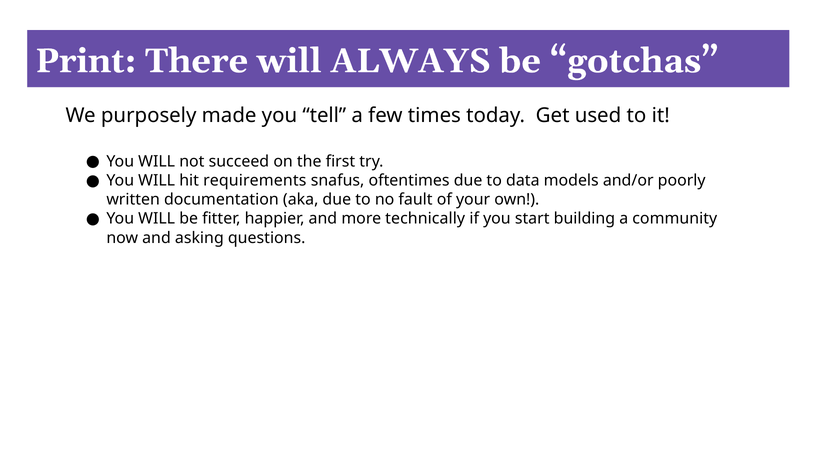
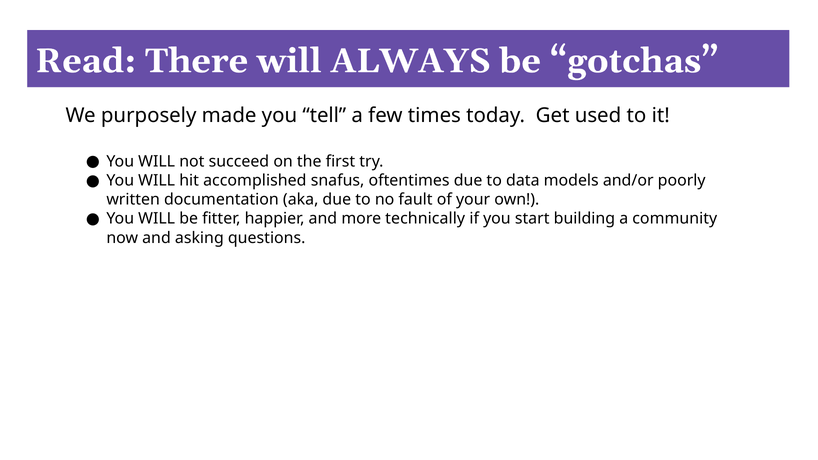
Print: Print -> Read (86, 61)
requirements: requirements -> accomplished (255, 181)
